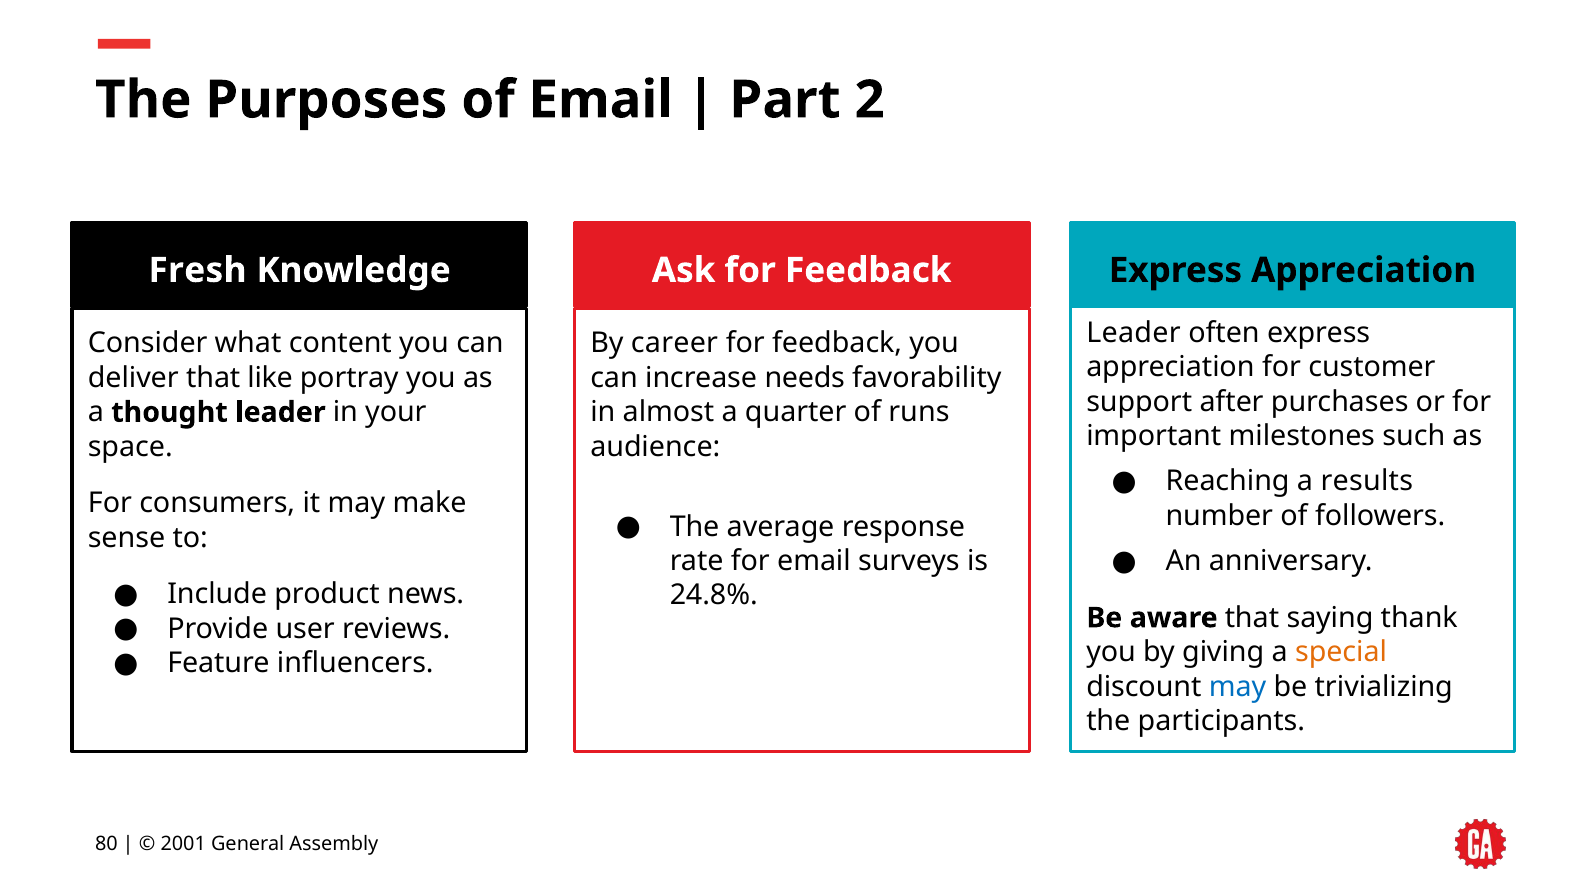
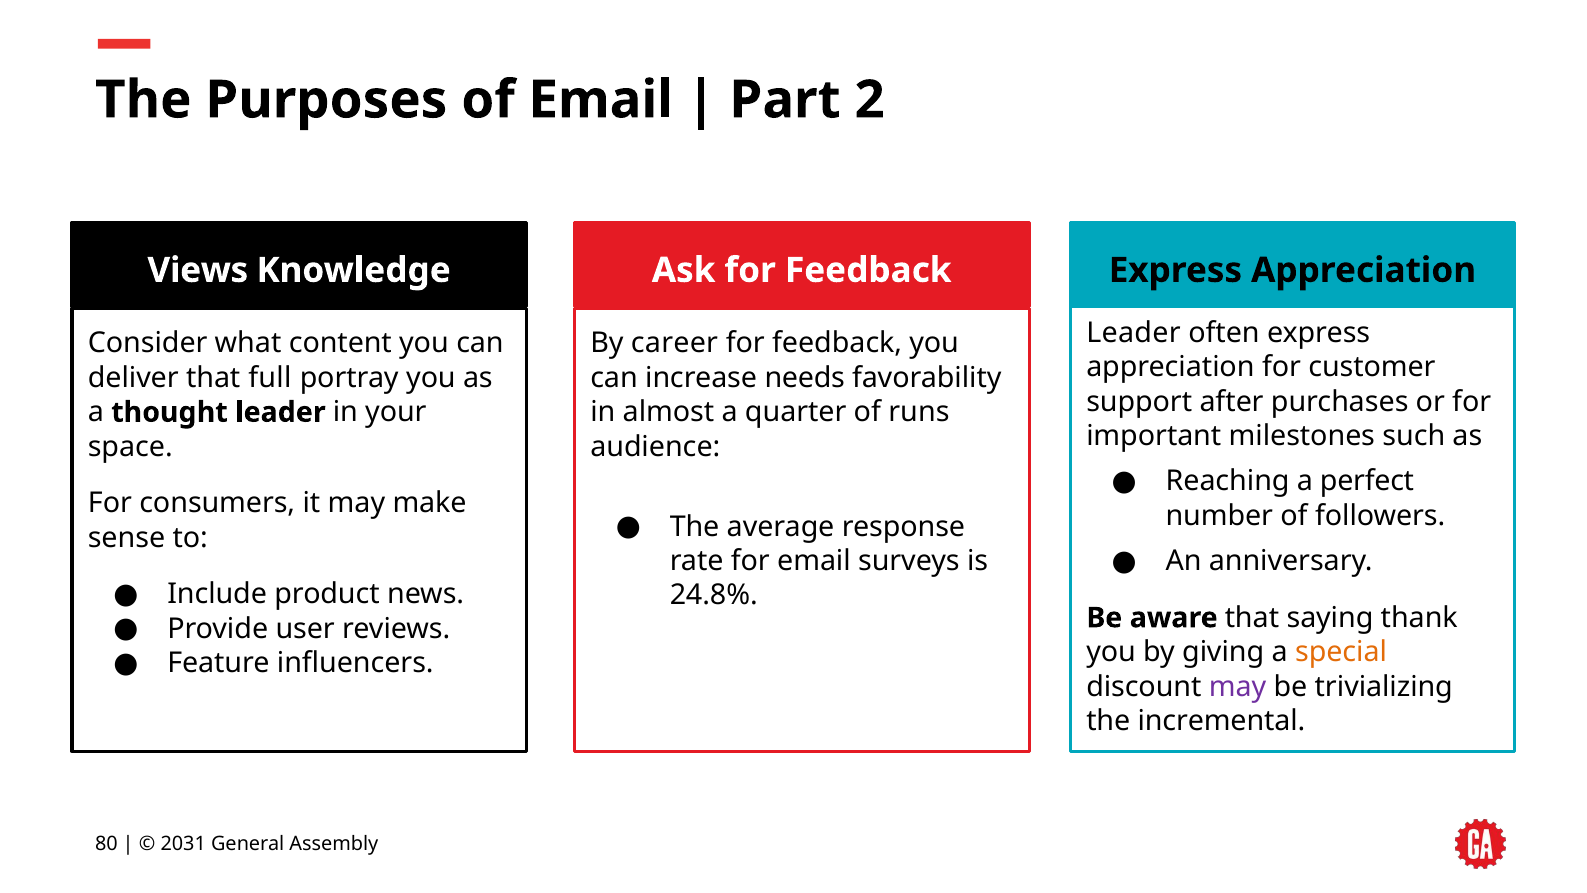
Fresh: Fresh -> Views (198, 270)
like: like -> full (270, 378)
results: results -> perfect (1367, 481)
may colour: blue -> purple (1238, 687)
participants: participants -> incremental (1221, 721)
2001: 2001 -> 2031 (183, 843)
